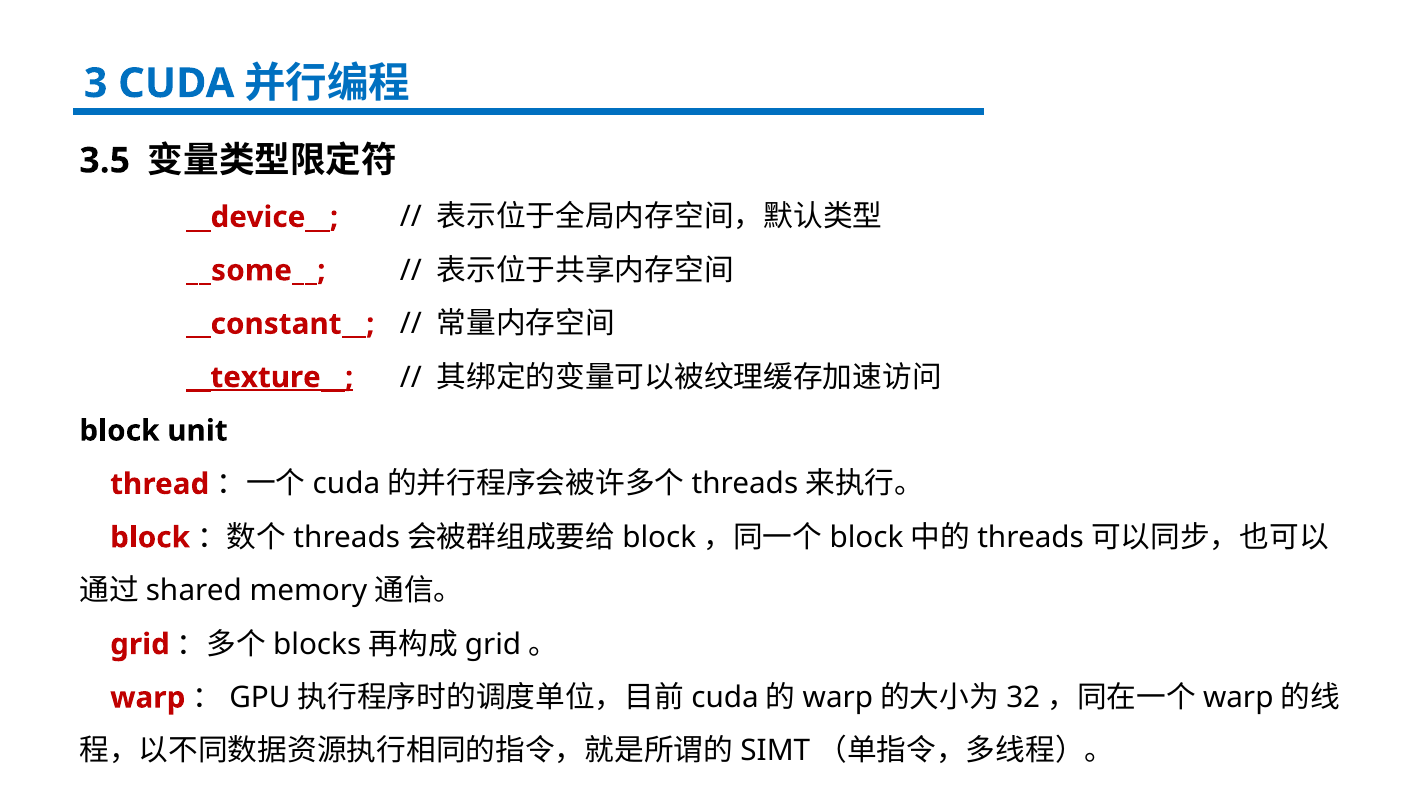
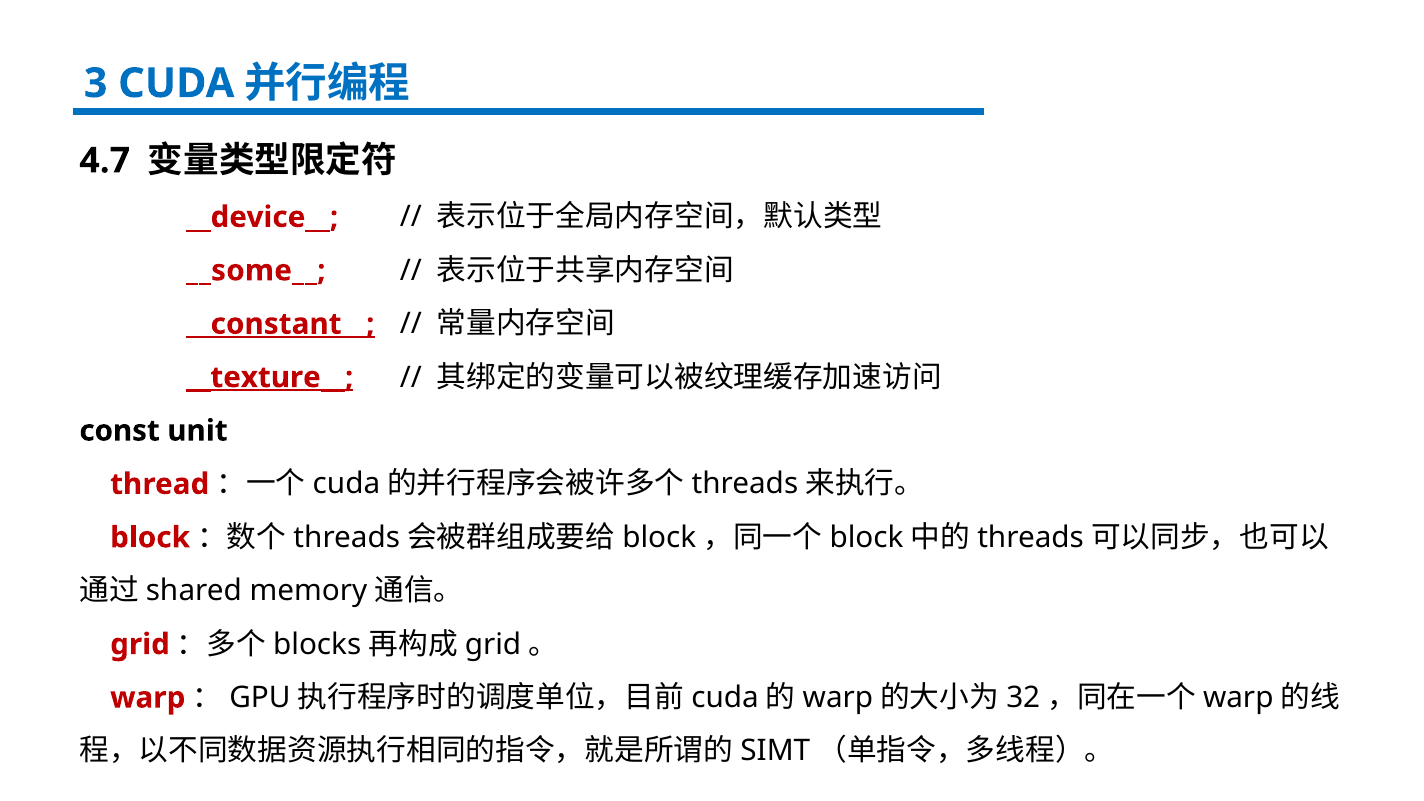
3.5: 3.5 -> 4.7 (105, 161)
__constant__ underline: none -> present (280, 324)
block: block -> const (120, 431)
